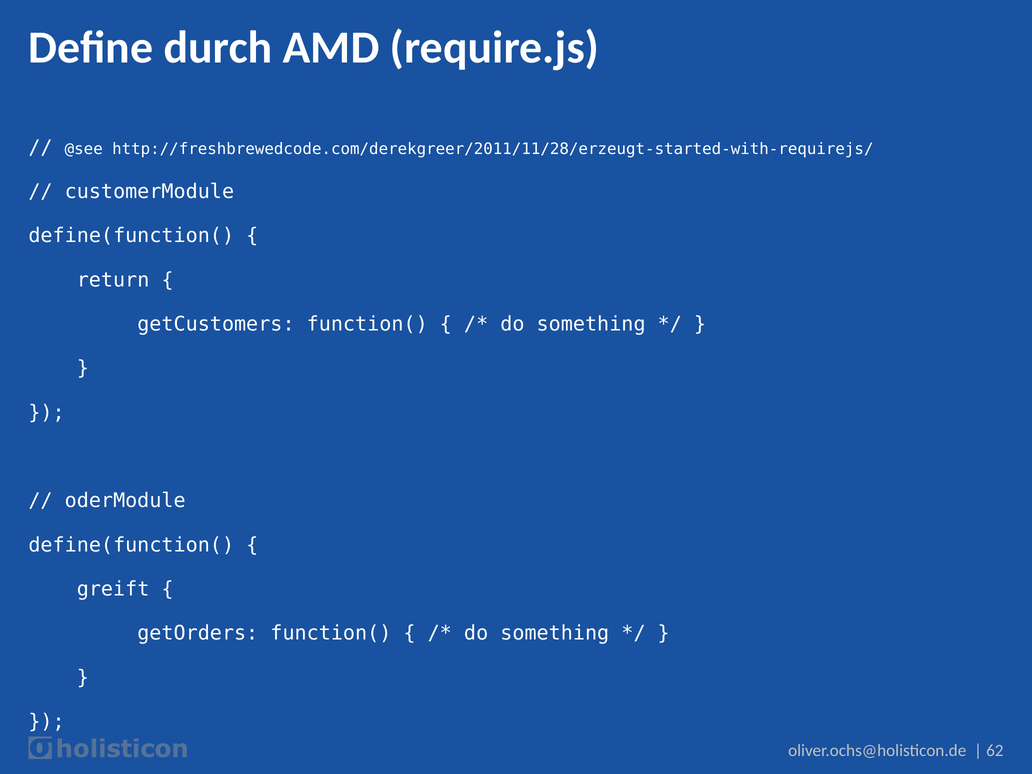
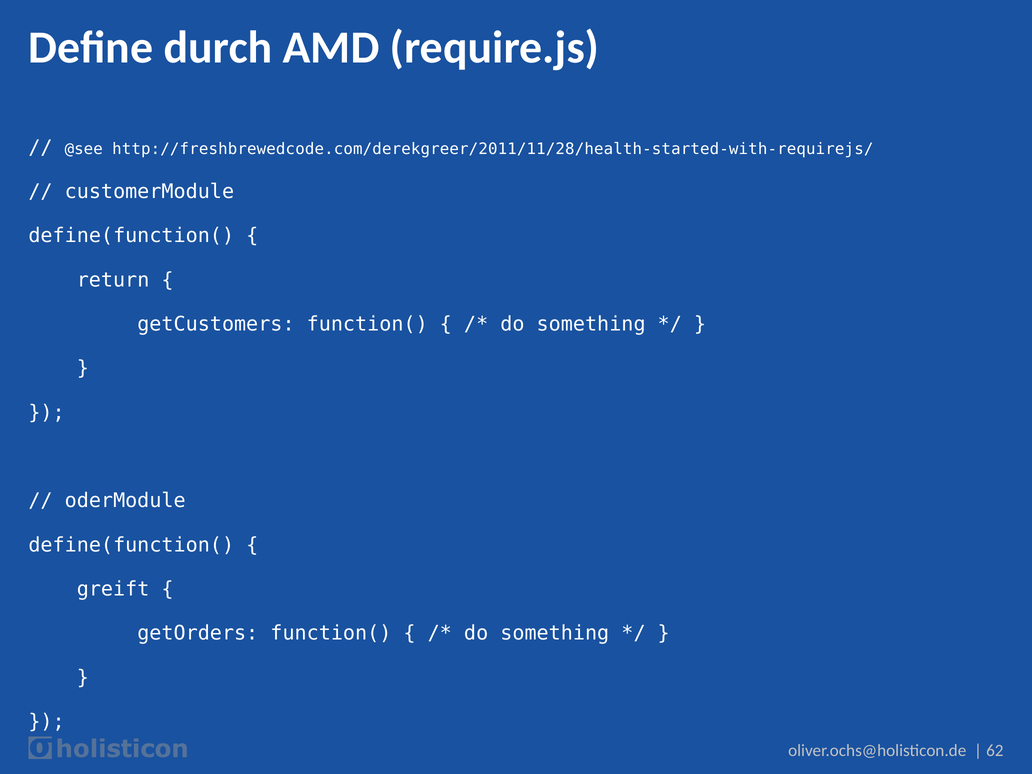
http://freshbrewedcode.com/derekgreer/2011/11/28/erzeugt-started-with-requirejs/: http://freshbrewedcode.com/derekgreer/2011/11/28/erzeugt-started-with-requirejs/ -> http://freshbrewedcode.com/derekgreer/2011/11/28/health-started-with-requirejs/ (493, 149)
